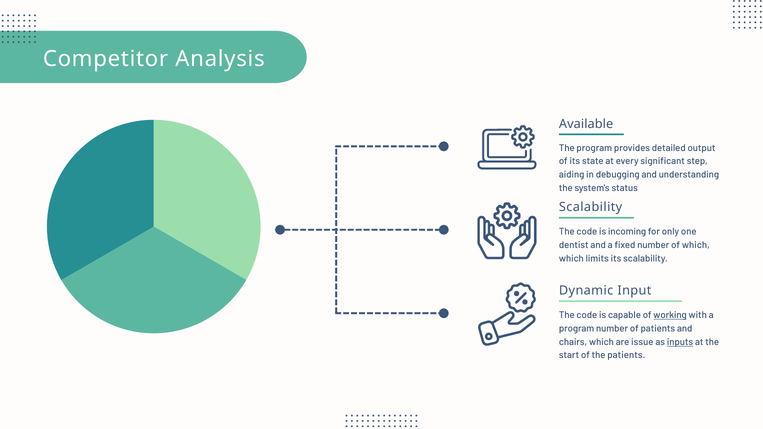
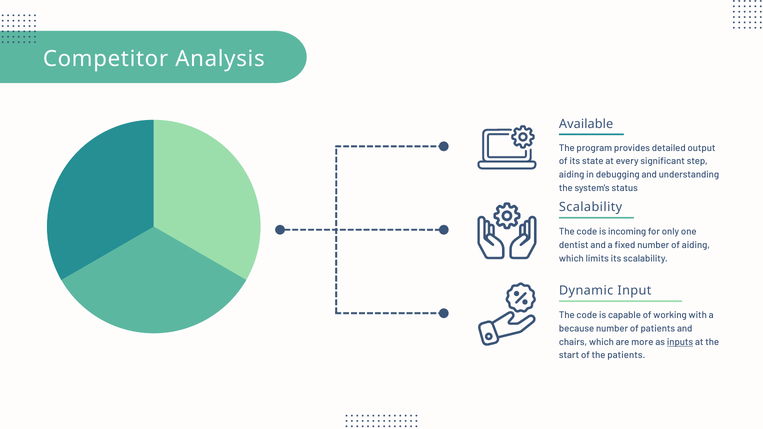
of which: which -> aiding (696, 245)
working underline: present -> none (670, 315)
program: program -> because (577, 329)
issue: issue -> more (642, 342)
